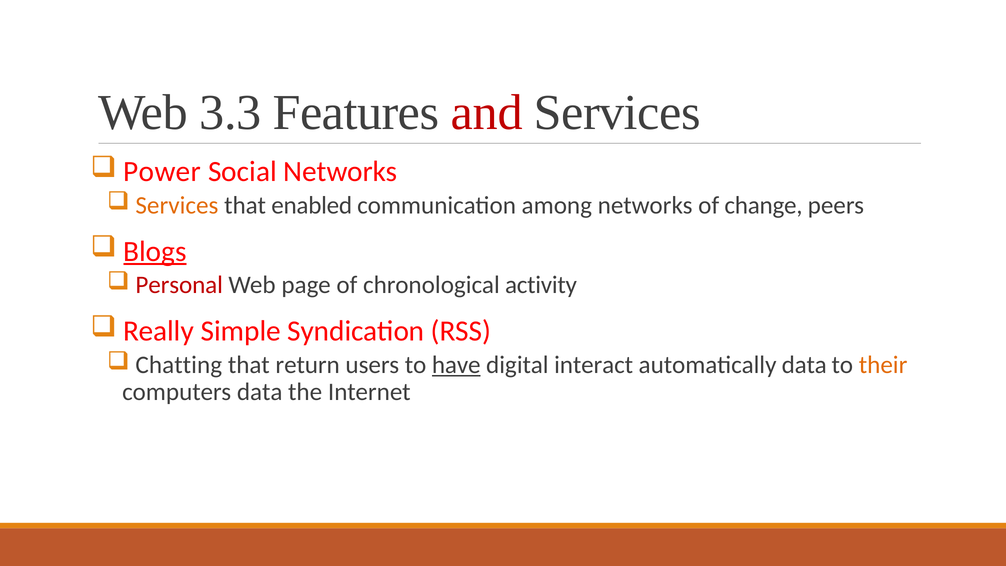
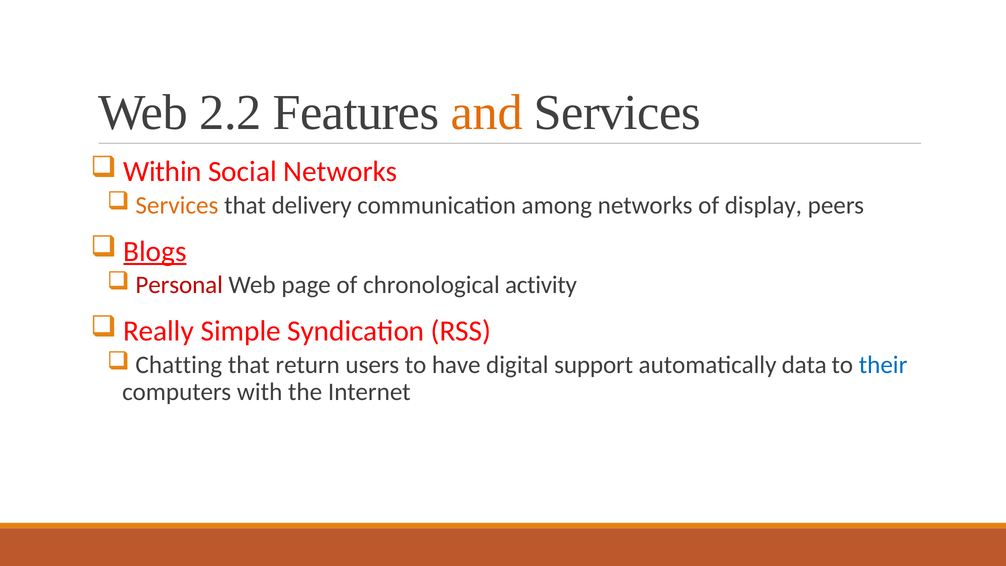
3.3: 3.3 -> 2.2 (230, 113)
and colour: red -> orange (487, 113)
Power: Power -> Within (163, 172)
enabled: enabled -> delivery (312, 205)
change: change -> display (763, 205)
have underline: present -> none (456, 365)
interact: interact -> support (594, 365)
their colour: orange -> blue (883, 365)
computers data: data -> with (260, 392)
